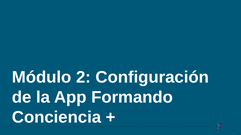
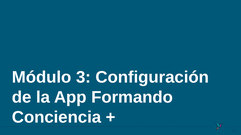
2: 2 -> 3 (83, 78)
